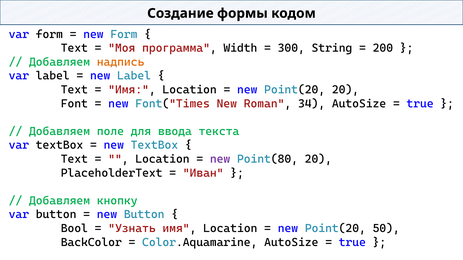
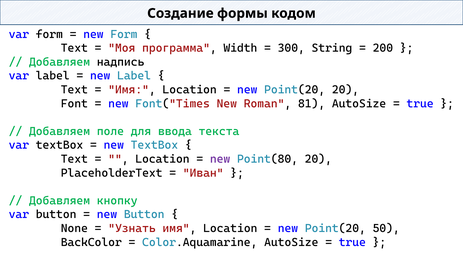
надпись colour: orange -> black (121, 62)
34: 34 -> 81 (312, 104)
Bool: Bool -> None (74, 229)
